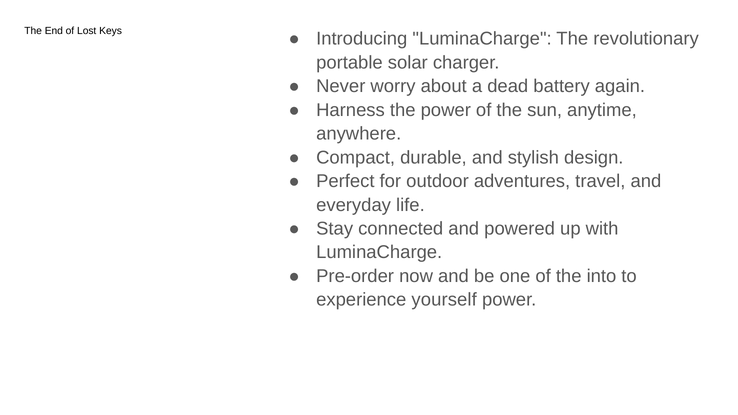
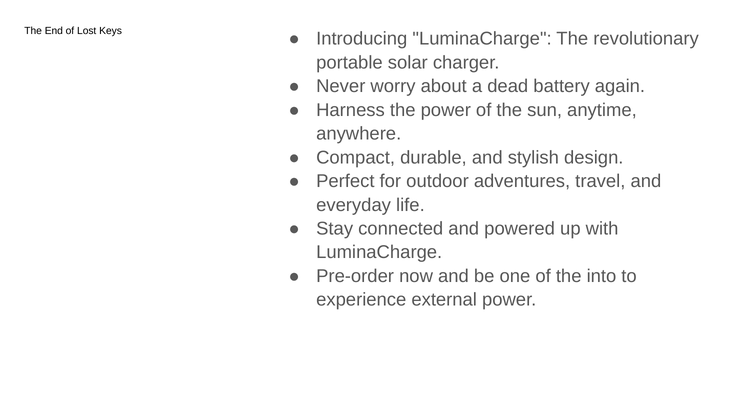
yourself: yourself -> external (444, 300)
